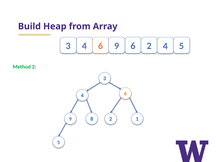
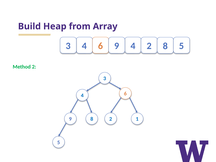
6 6: 6 -> 4 (133, 46)
4: 4 -> 8 (165, 46)
